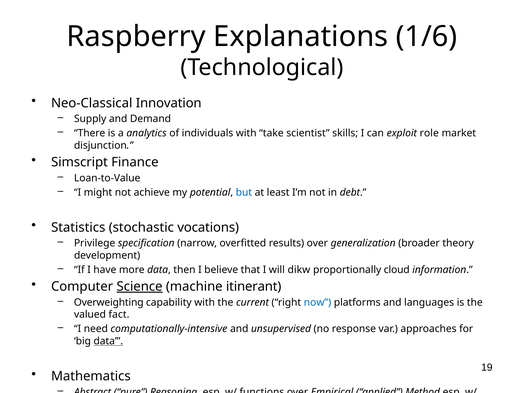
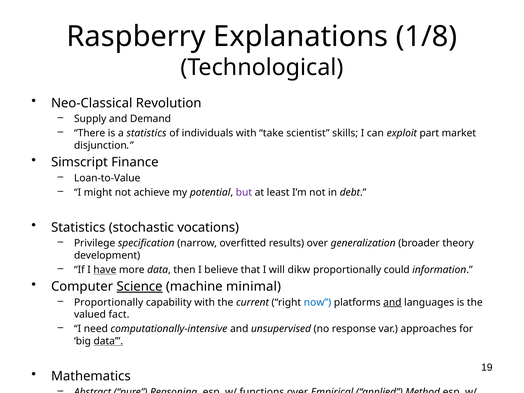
1/6: 1/6 -> 1/8 (427, 37)
Innovation: Innovation -> Revolution (169, 103)
a analytics: analytics -> statistics (146, 133)
role: role -> part (429, 133)
but colour: blue -> purple (244, 192)
have underline: none -> present (105, 270)
cloud: cloud -> could (397, 270)
itinerant: itinerant -> minimal (254, 287)
Overweighting: Overweighting -> Proportionally (109, 302)
and underline: none -> present (392, 302)
